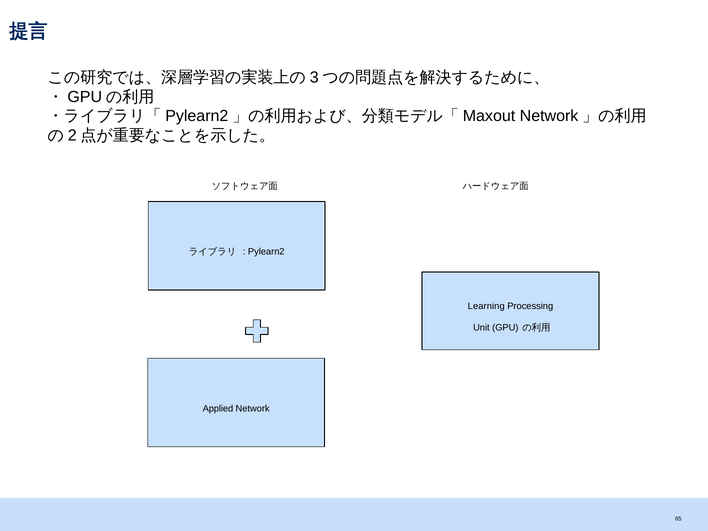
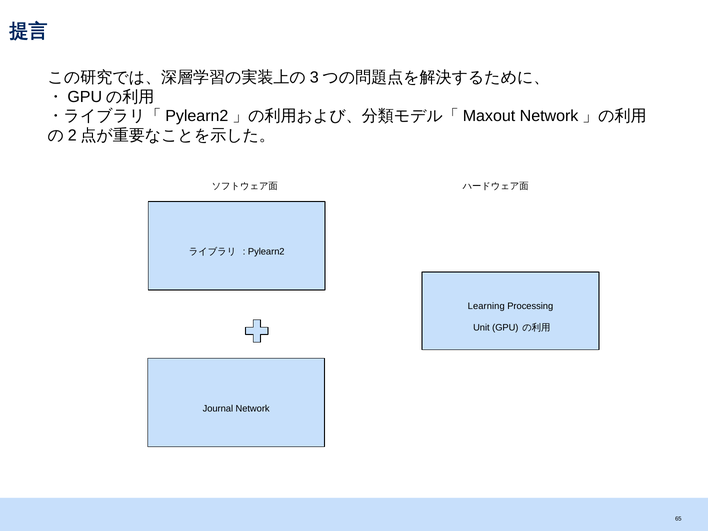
Applied: Applied -> Journal (218, 409)
